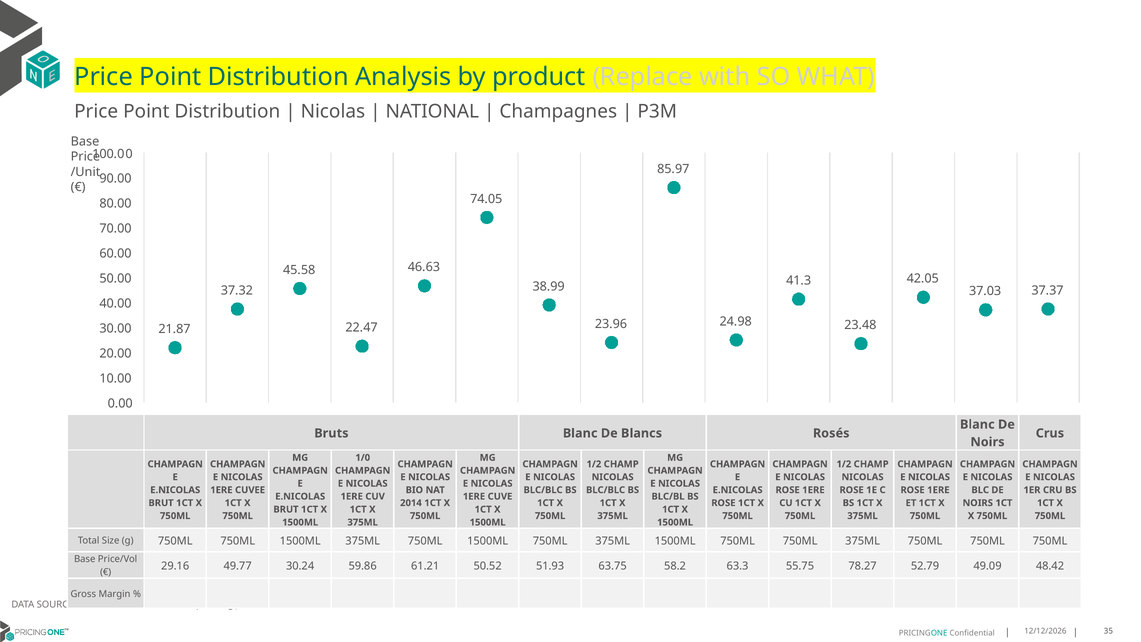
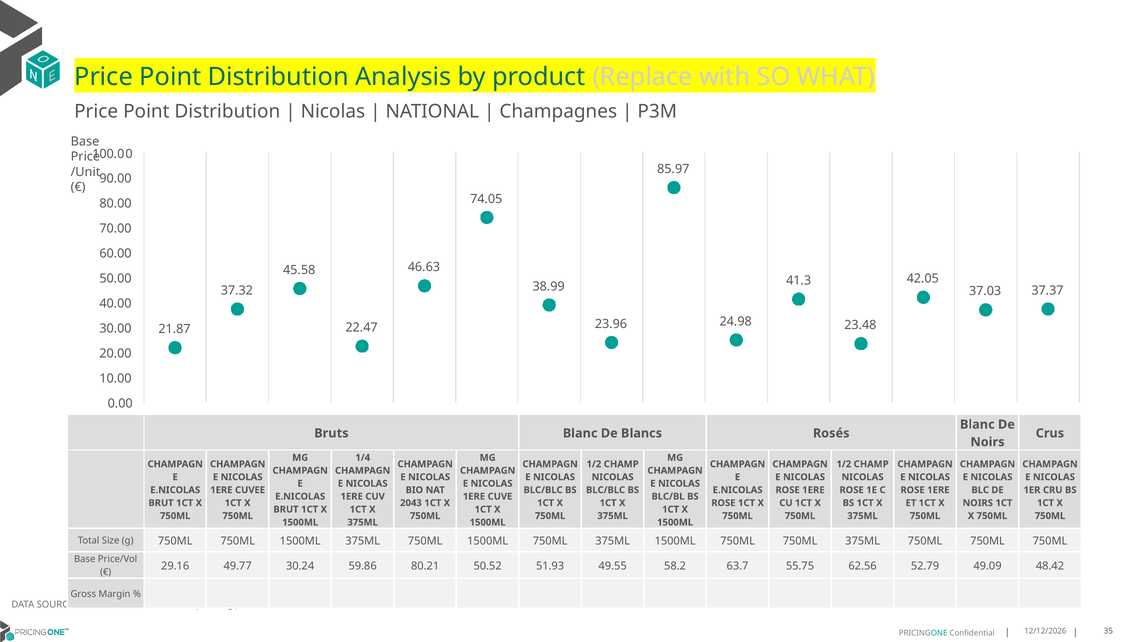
1/0: 1/0 -> 1/4 (363, 458)
2014: 2014 -> 2043 (411, 503)
61.21: 61.21 -> 80.21 (425, 566)
63.75: 63.75 -> 49.55 (613, 566)
63.3: 63.3 -> 63.7 (738, 566)
78.27: 78.27 -> 62.56 (863, 566)
